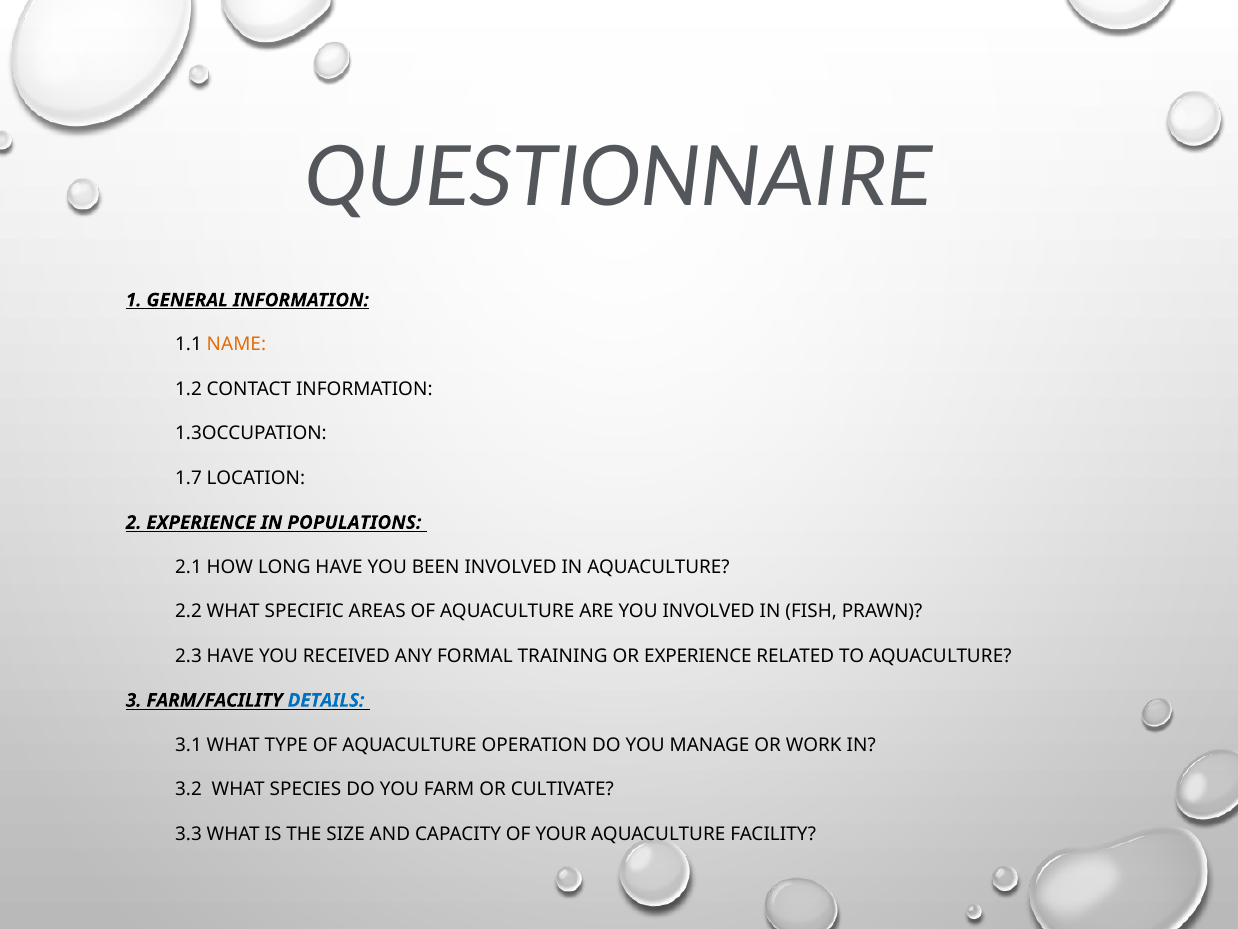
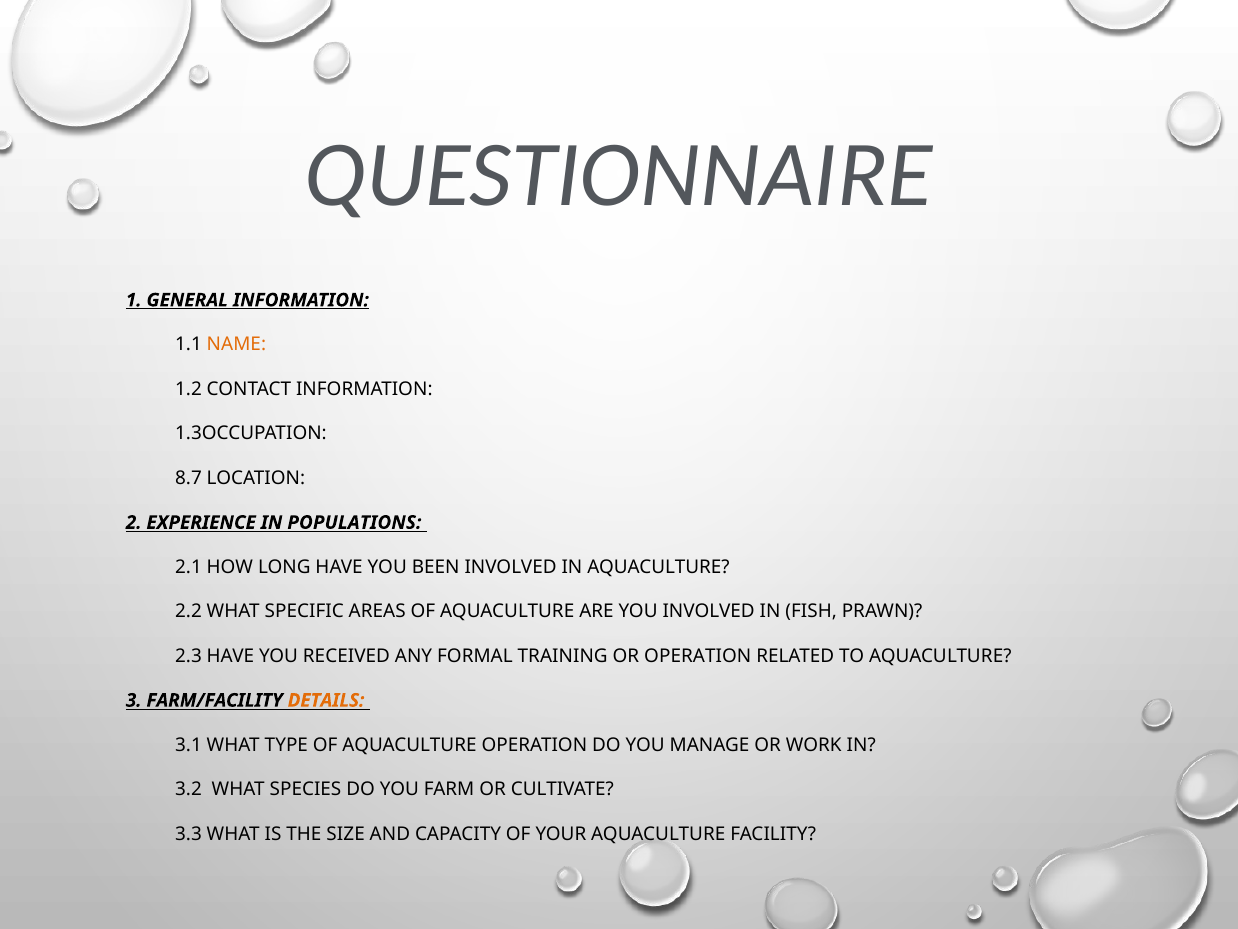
1.7: 1.7 -> 8.7 (189, 478)
OR EXPERIENCE: EXPERIENCE -> OPERATION (698, 656)
DETAILS colour: blue -> orange (326, 700)
